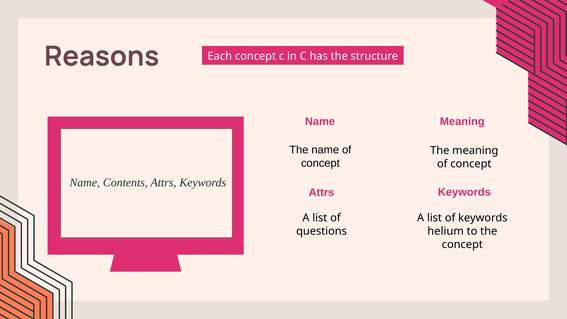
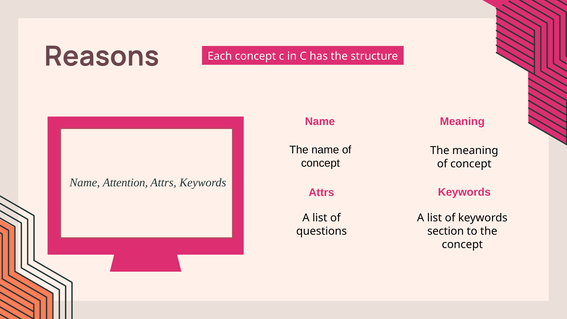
Contents: Contents -> Attention (125, 183)
helium: helium -> section (446, 231)
